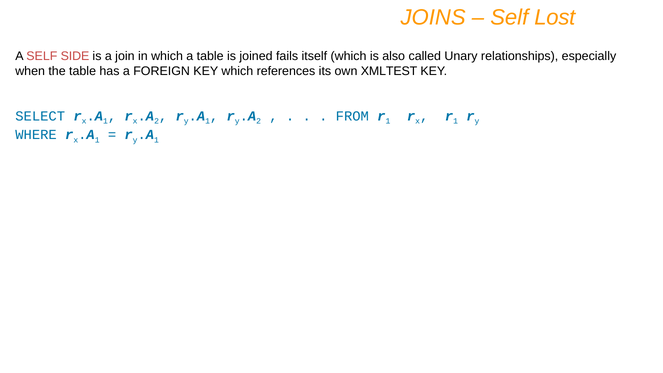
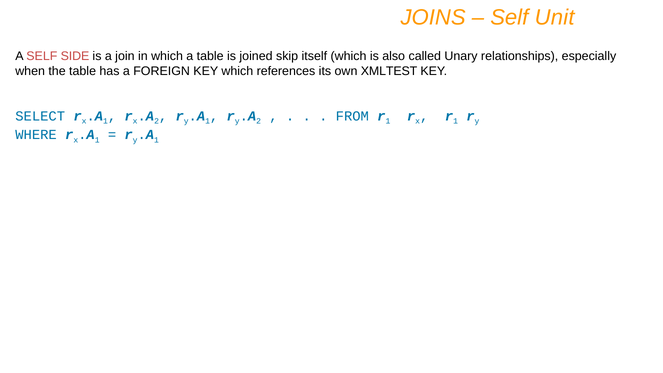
Lost: Lost -> Unit (555, 17)
fails: fails -> skip (287, 56)
